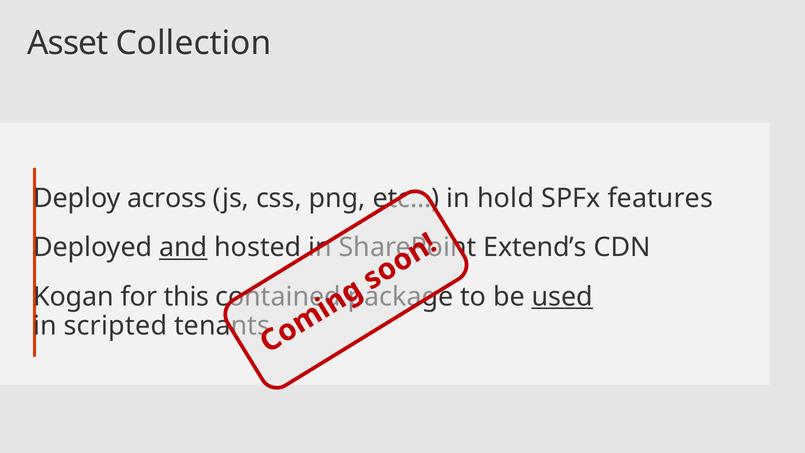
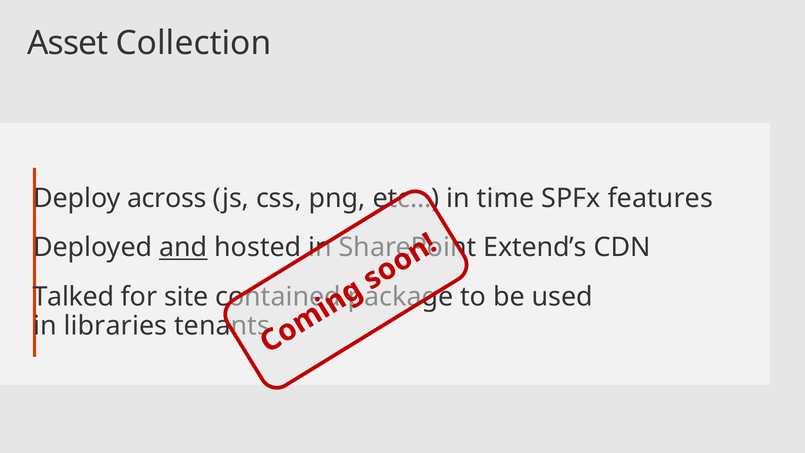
hold: hold -> time (506, 198)
Kogan: Kogan -> Talked (74, 297)
this: this -> site (186, 297)
used underline: present -> none (562, 297)
scripted: scripted -> libraries (115, 326)
